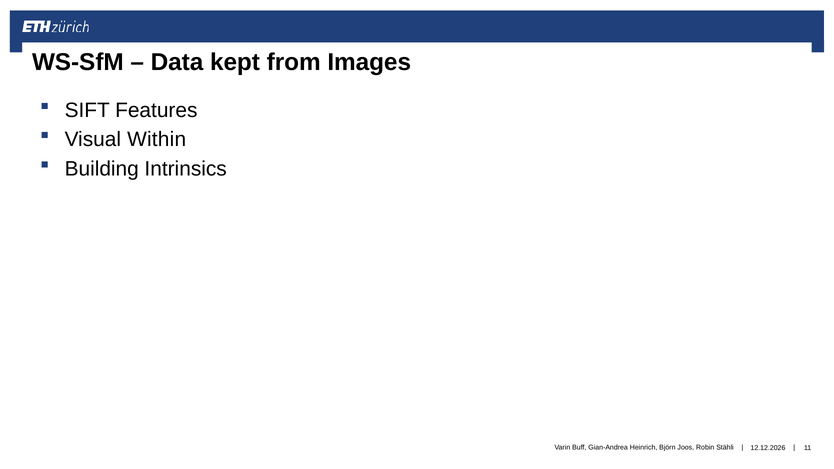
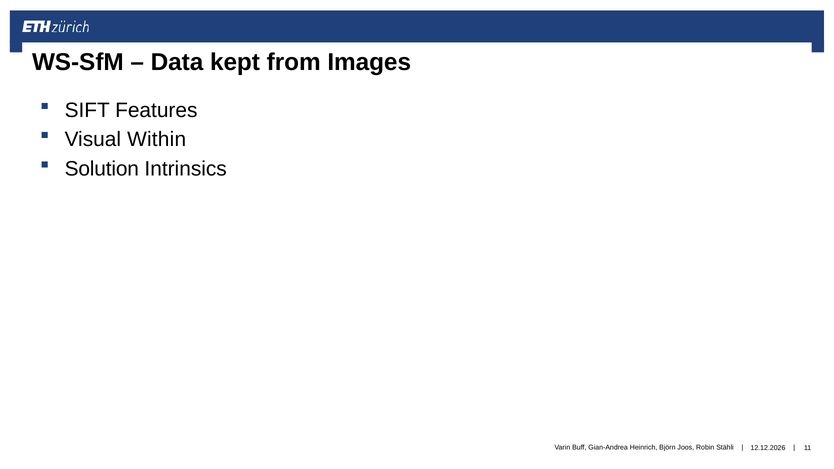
Building: Building -> Solution (102, 169)
